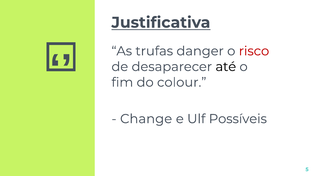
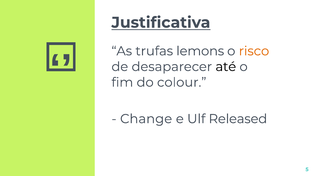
danger: danger -> lemons (200, 51)
risco colour: red -> orange (254, 51)
Possíveis: Possíveis -> Released (238, 119)
